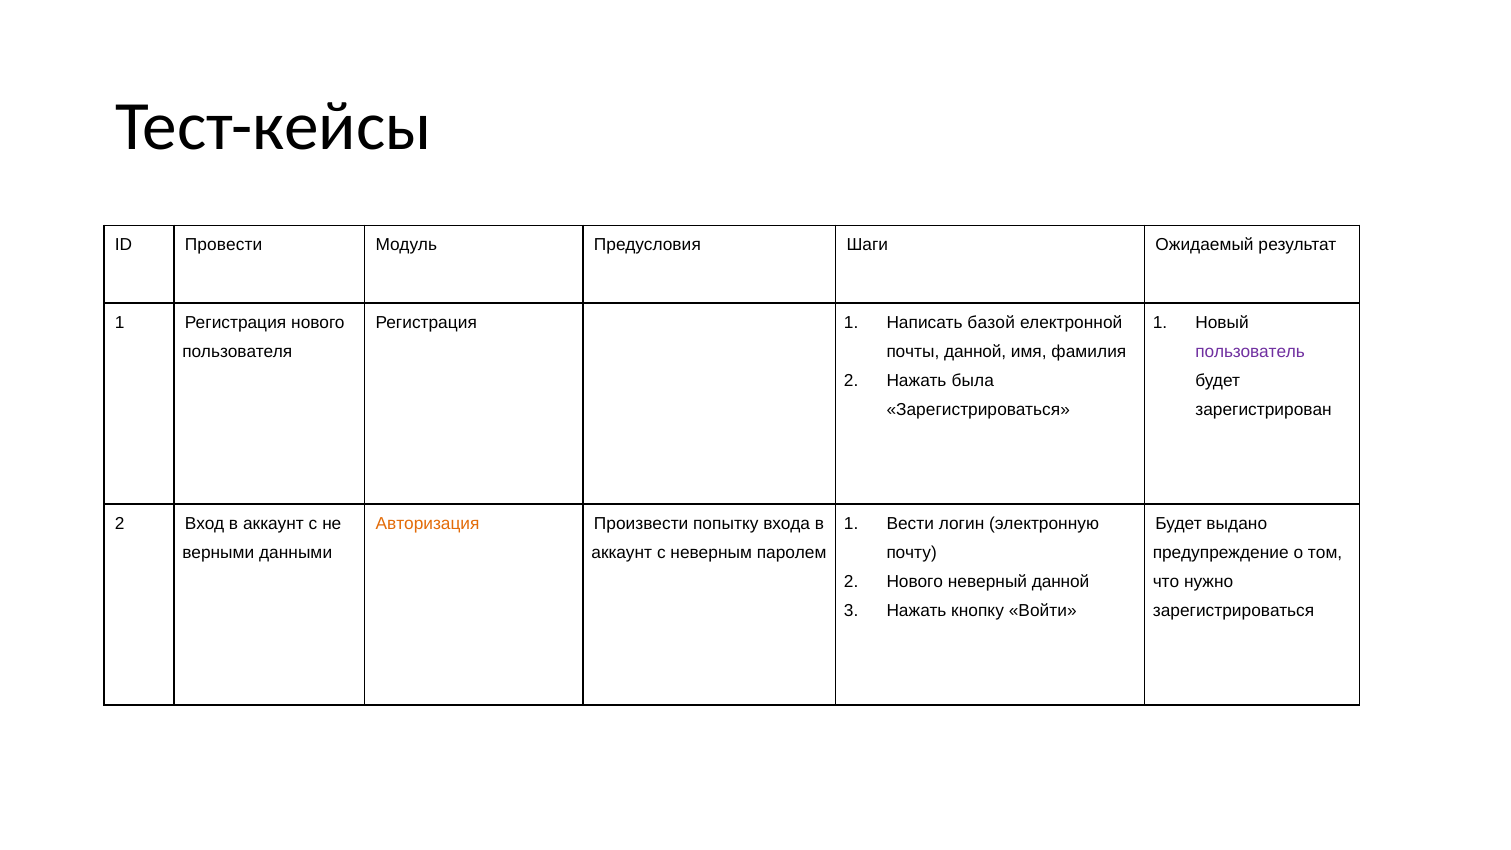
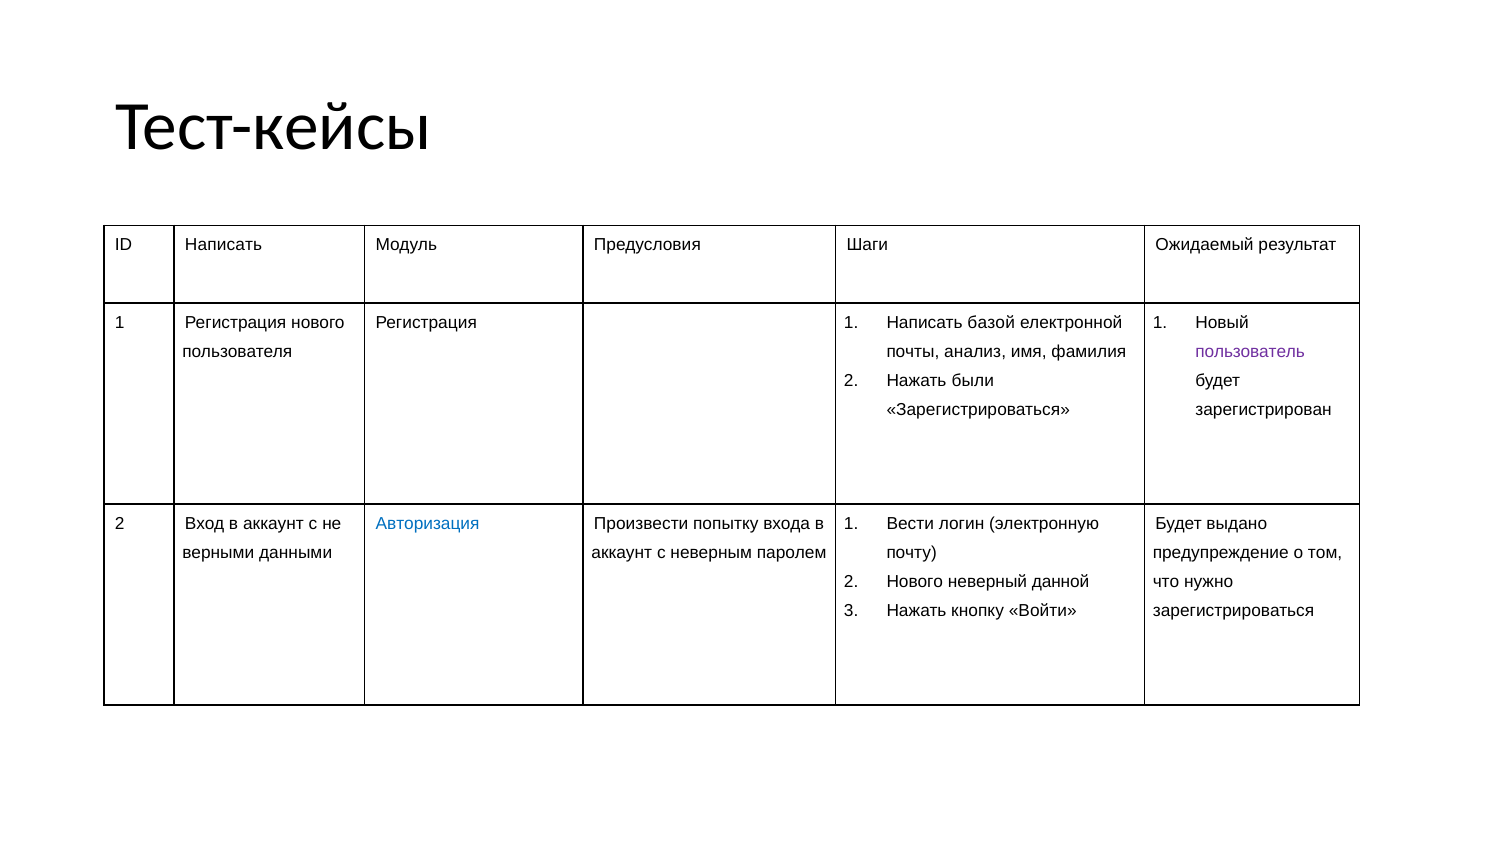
ID Провести: Провести -> Написать (224, 245)
почты данной: данной -> анализ (975, 352)
была: была -> были (973, 380)
Авторизация colour: orange -> blue (428, 524)
